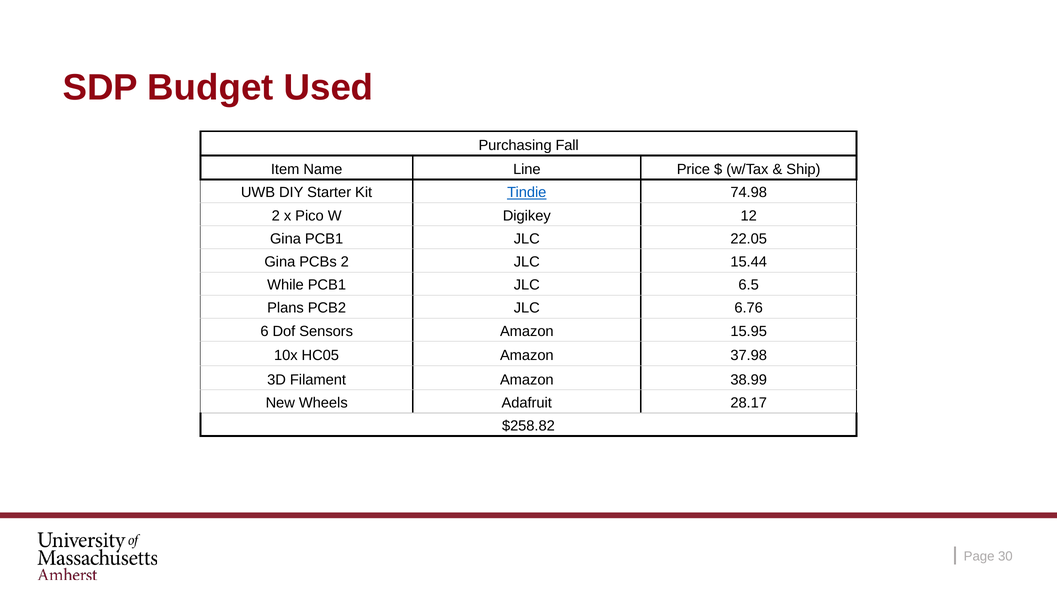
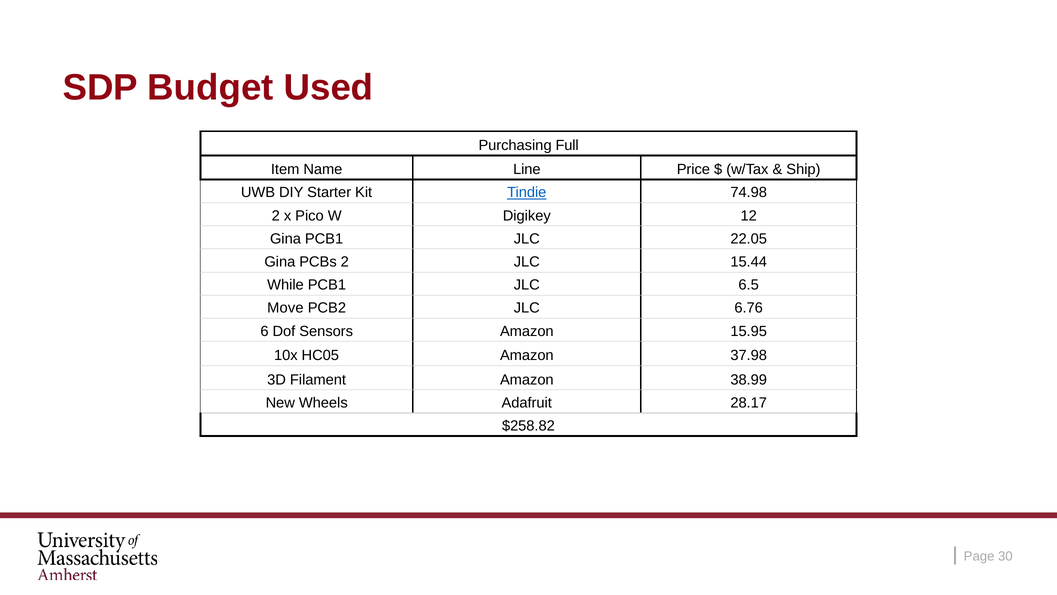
Fall: Fall -> Full (567, 145)
Plans: Plans -> Move (285, 308)
